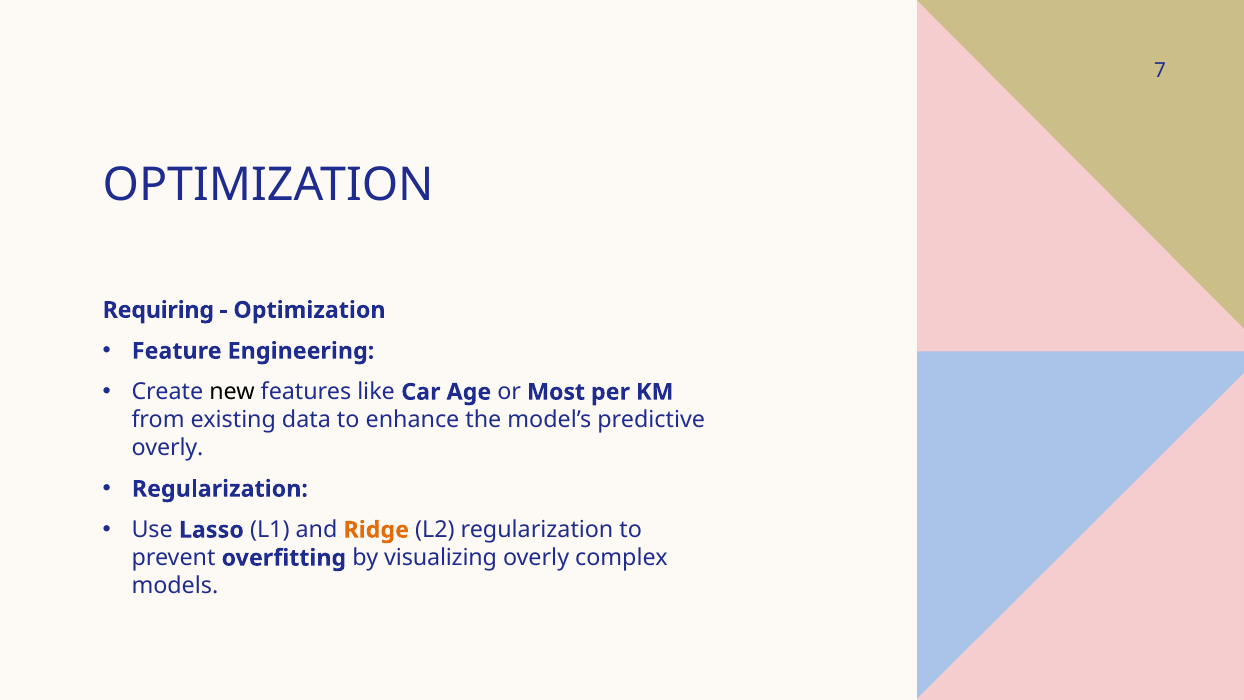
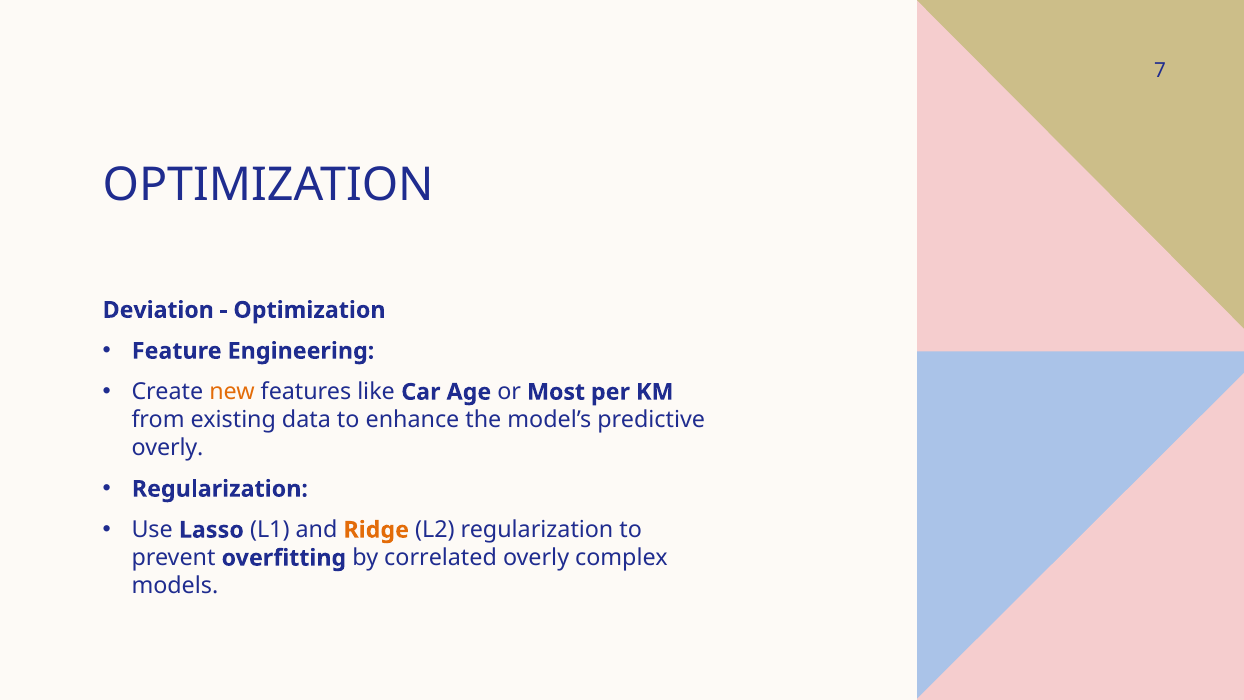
Requiring: Requiring -> Deviation (158, 310)
new colour: black -> orange (232, 392)
visualizing: visualizing -> correlated (441, 558)
